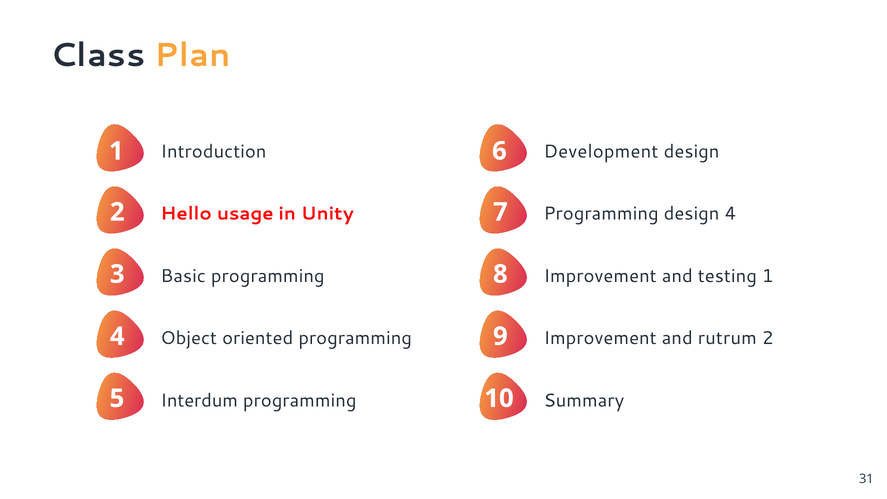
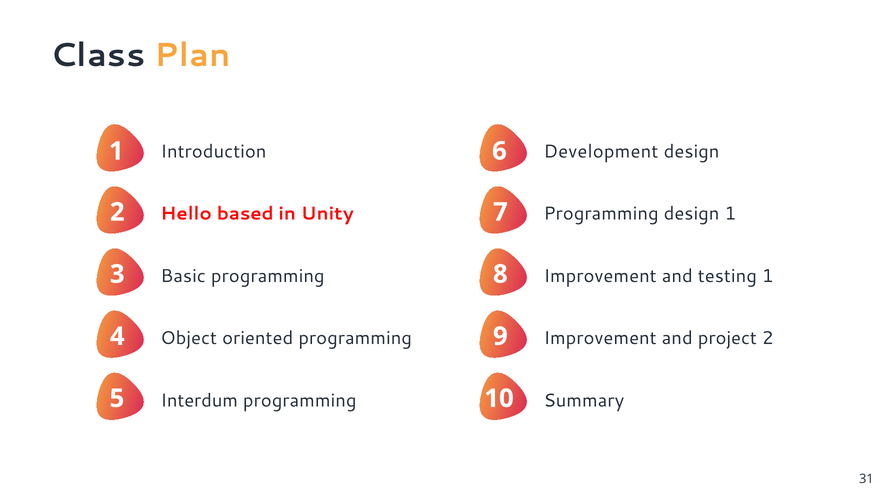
usage: usage -> based (245, 214)
design 4: 4 -> 1 (730, 214)
rutrum: rutrum -> project (727, 338)
